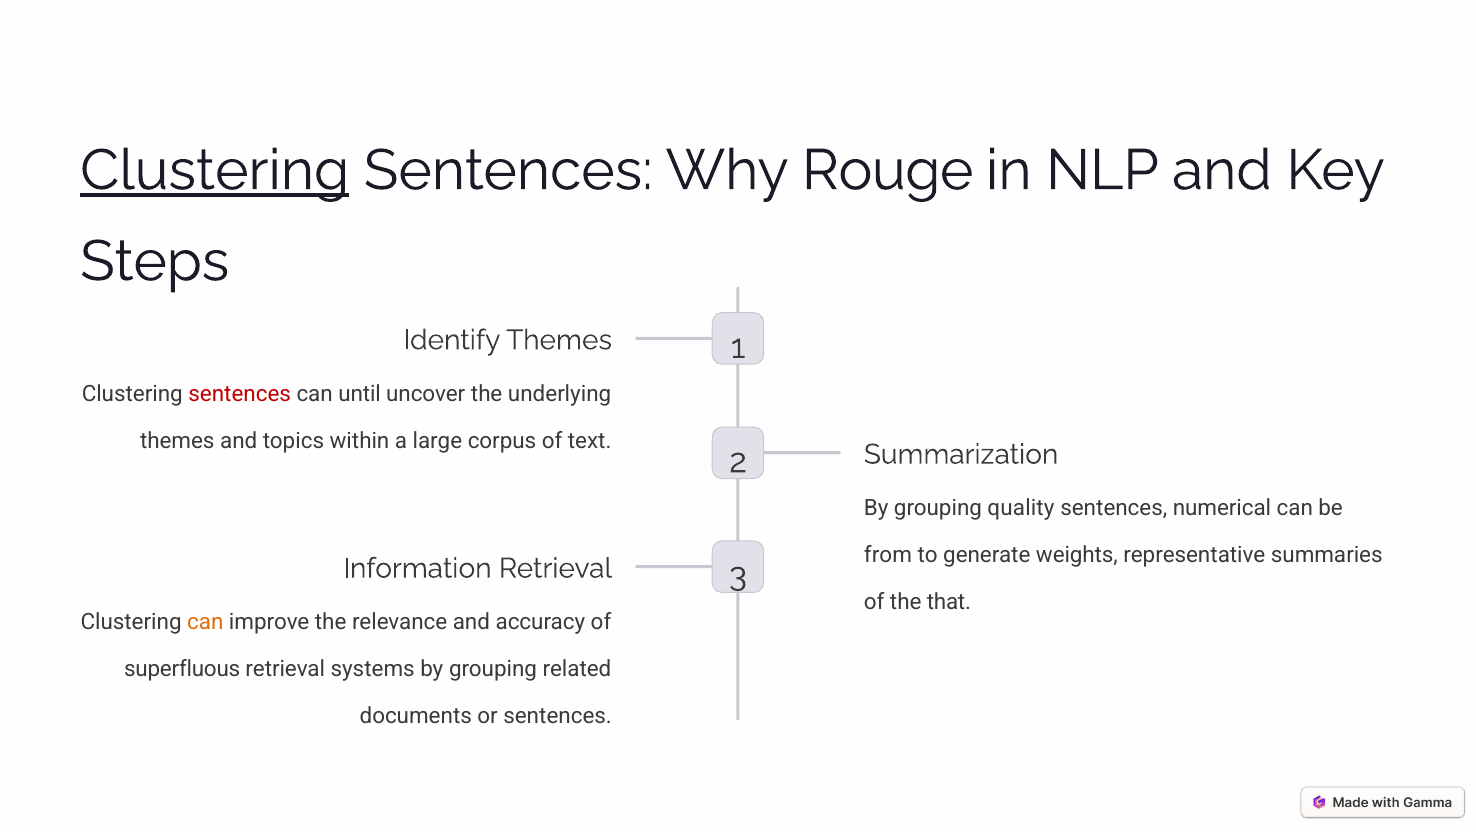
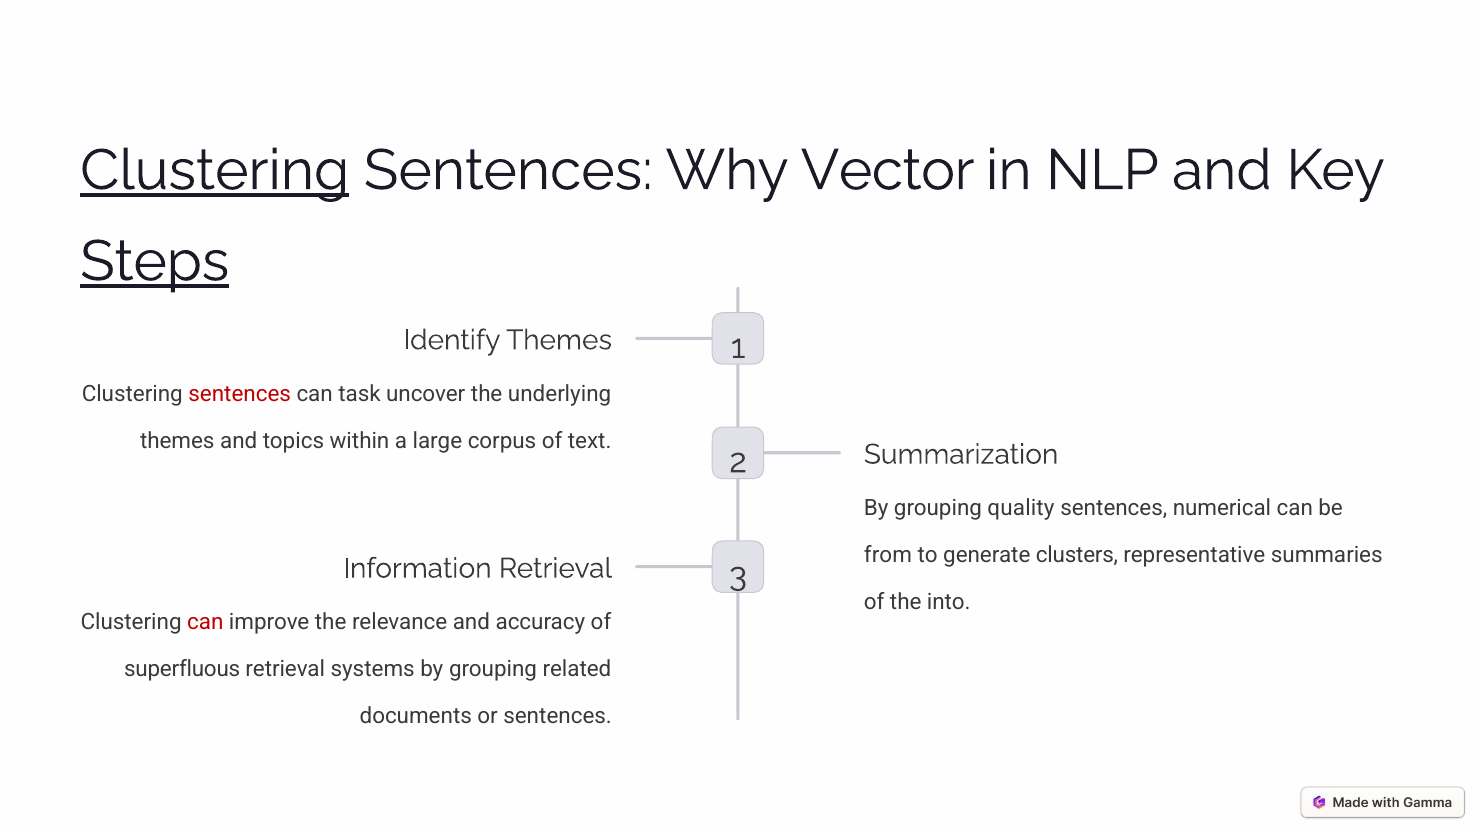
Rouge: Rouge -> Vector (888, 170)
Steps underline: none -> present (155, 261)
until: until -> task (360, 394)
weights: weights -> clusters (1077, 555)
that: that -> into (949, 602)
can colour: orange -> red (205, 623)
